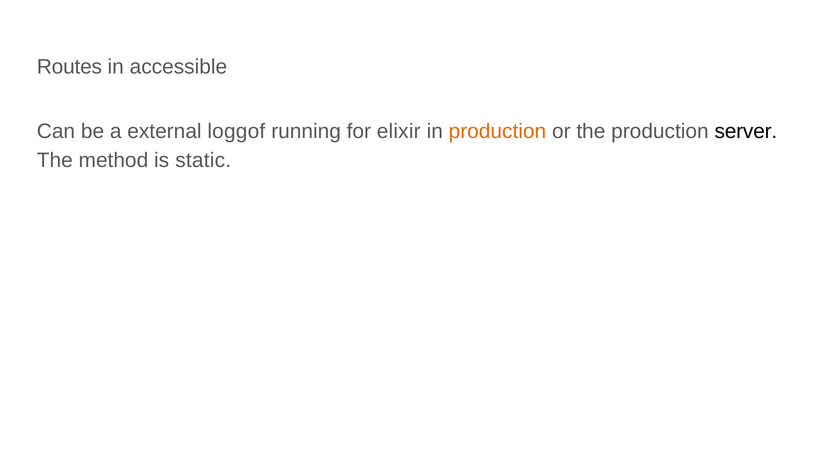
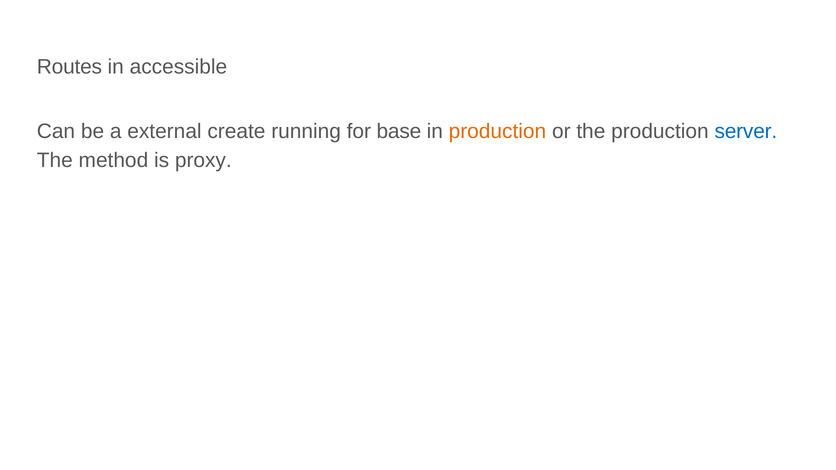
loggof: loggof -> create (236, 131)
elixir: elixir -> base (399, 131)
server colour: black -> blue (746, 131)
static: static -> proxy (203, 160)
